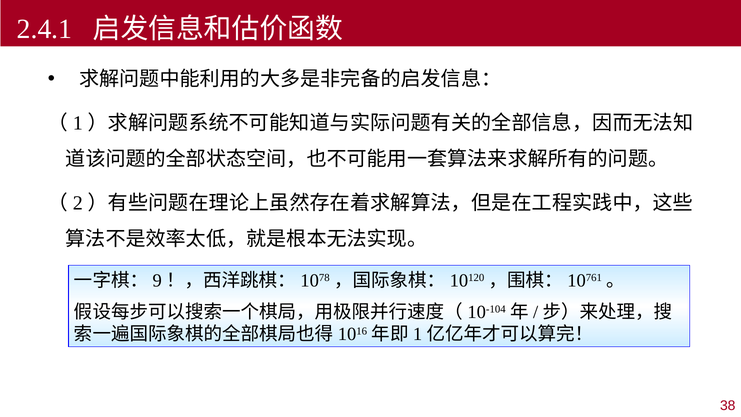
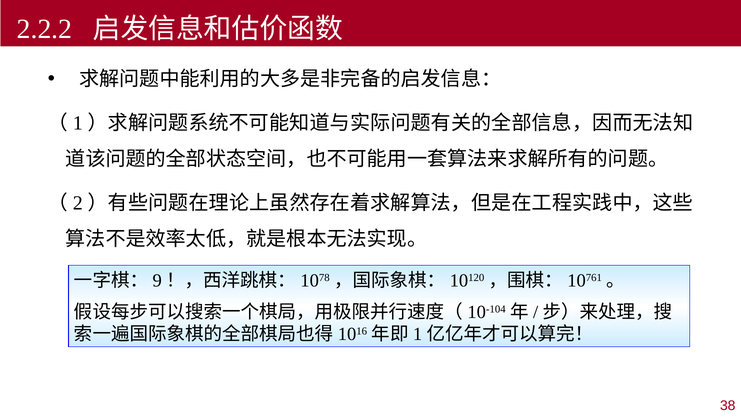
2.4.1: 2.4.1 -> 2.2.2 (44, 29)
